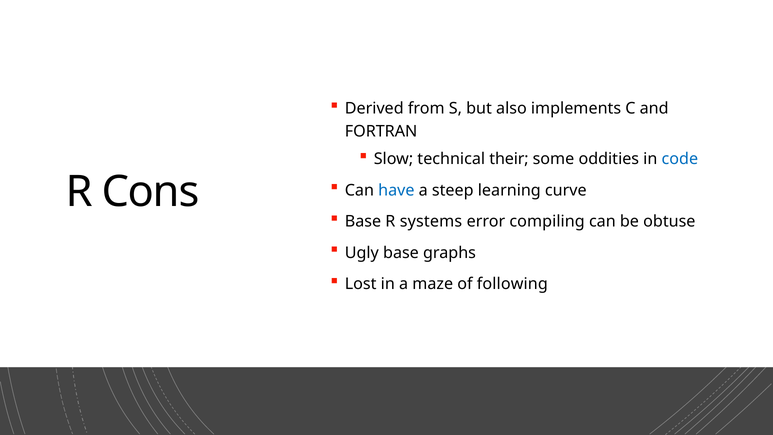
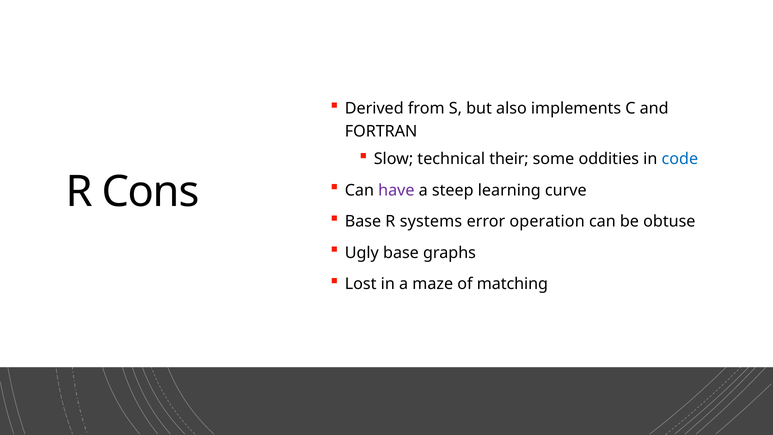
have colour: blue -> purple (396, 190)
compiling: compiling -> operation (547, 221)
following: following -> matching (512, 284)
